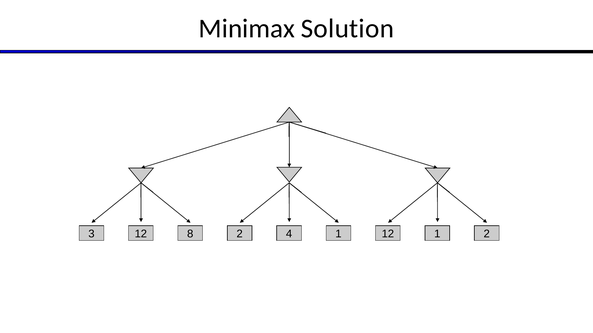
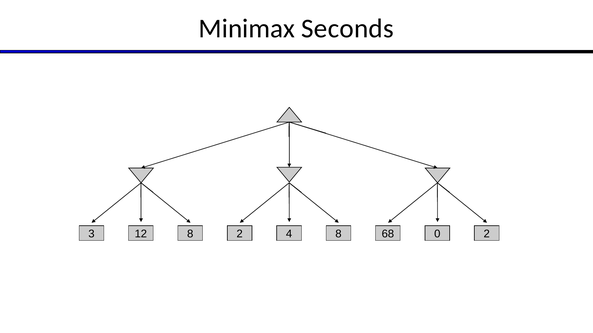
Solution: Solution -> Seconds (347, 28)
4 1: 1 -> 8 (339, 234)
2 12: 12 -> 68 (388, 234)
8 1: 1 -> 0 (437, 234)
